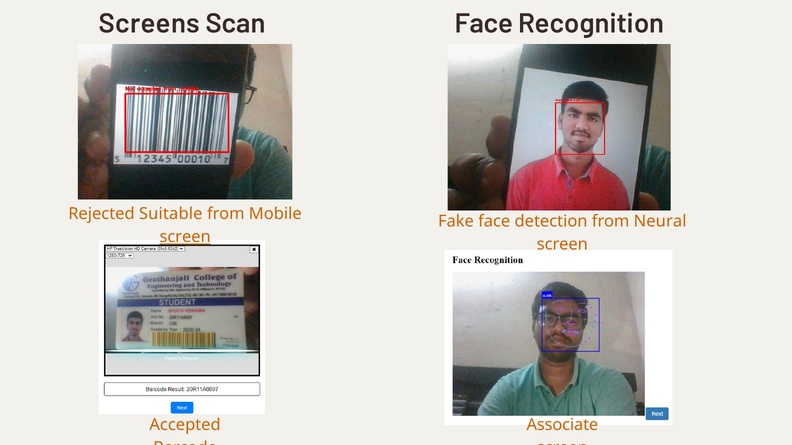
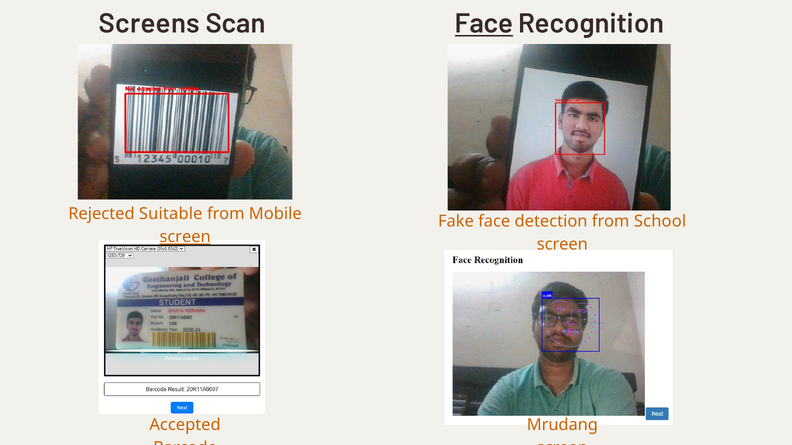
Face underline: none -> present (484, 24)
Neural: Neural -> School (660, 221)
Associate: Associate -> Mrudang (562, 425)
